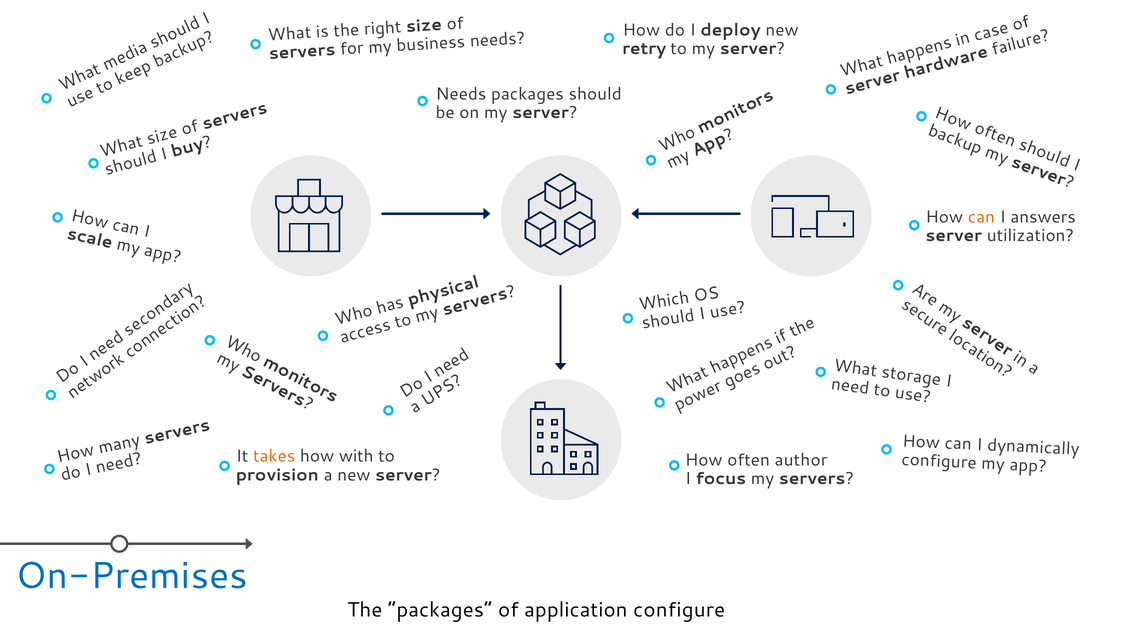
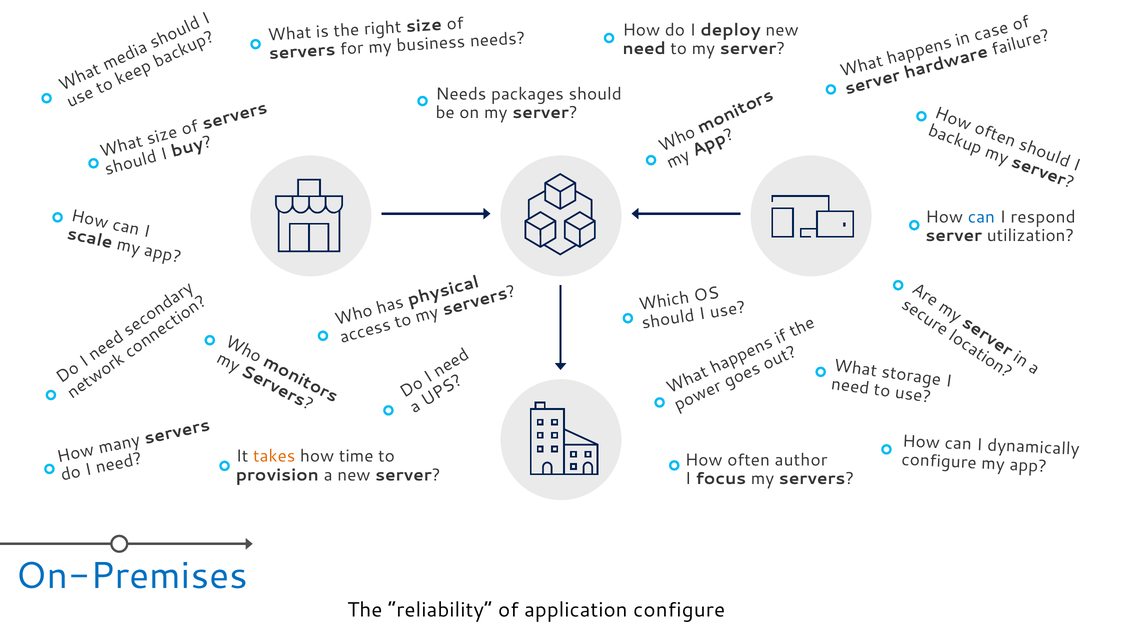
retry: retry -> need (644, 48)
can colour: orange -> blue (981, 217)
answers: answers -> respond (1043, 217)
with: with -> time (356, 456)
The packages: packages -> reliability (440, 610)
